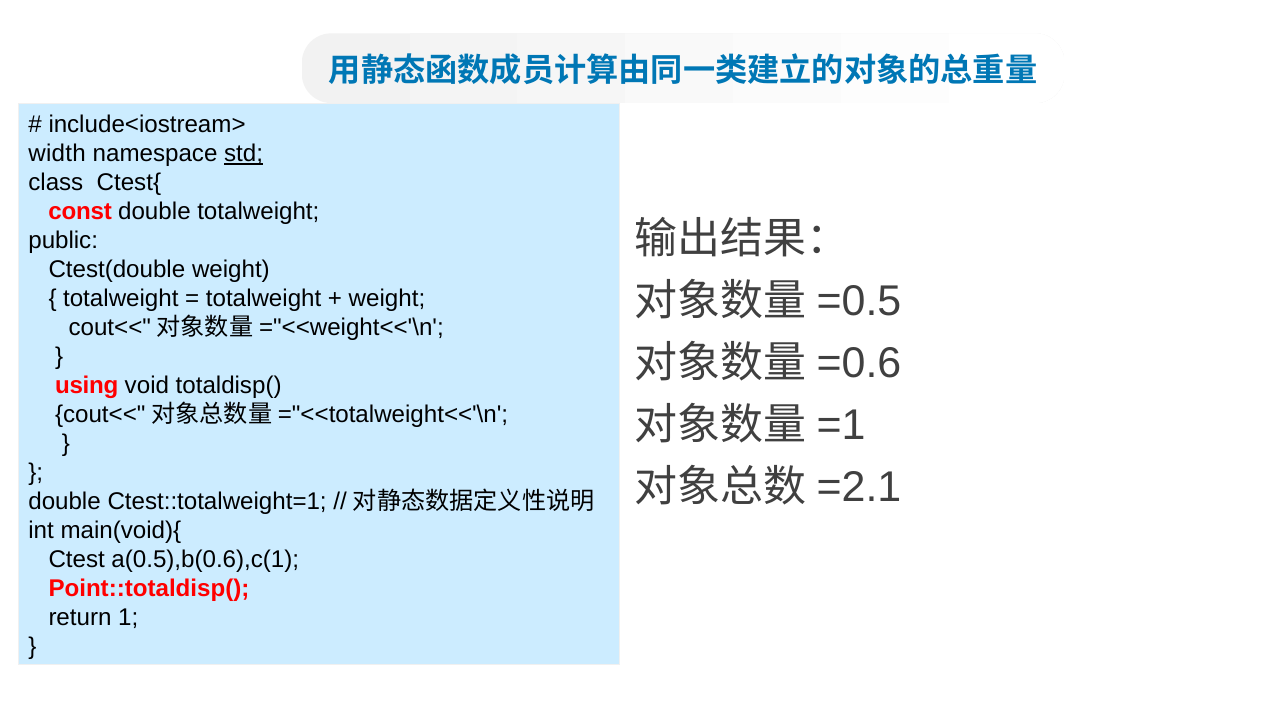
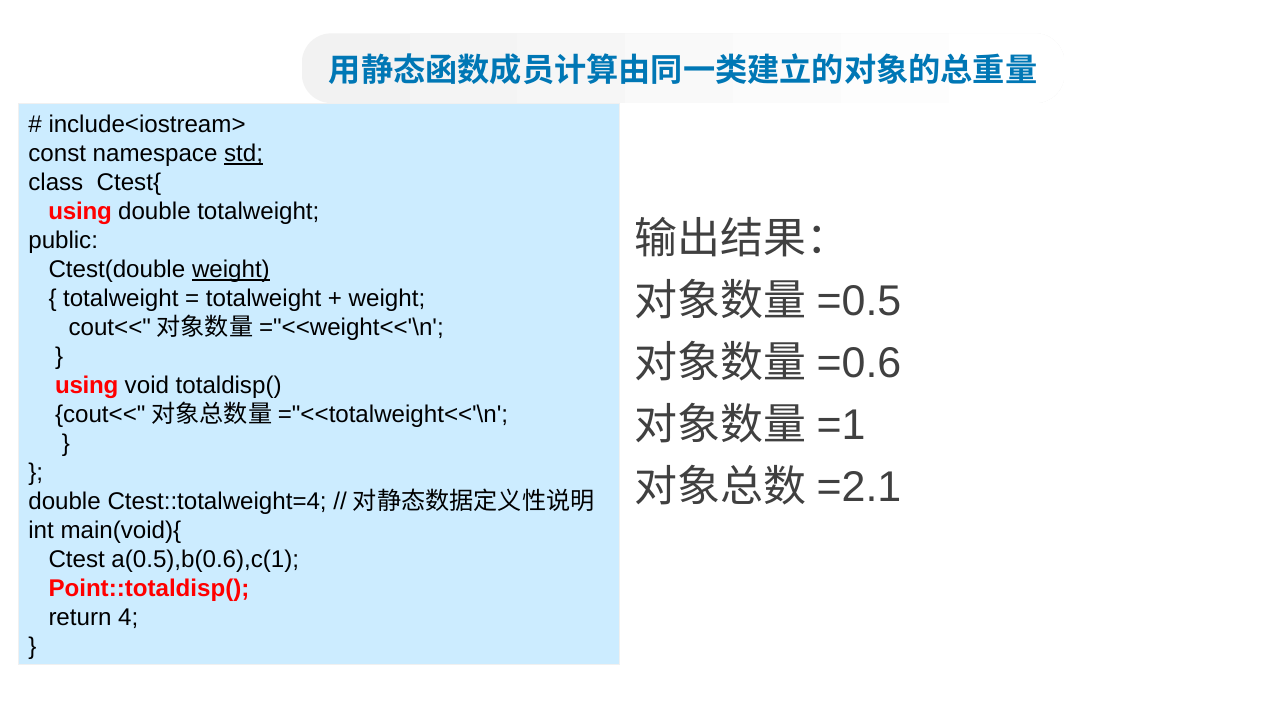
width: width -> const (57, 154)
const: const -> using (80, 211)
weight underline: none -> present (231, 269)
Ctest::totalweight=1: Ctest::totalweight=1 -> Ctest::totalweight=4 (217, 501)
1: 1 -> 4 (128, 617)
